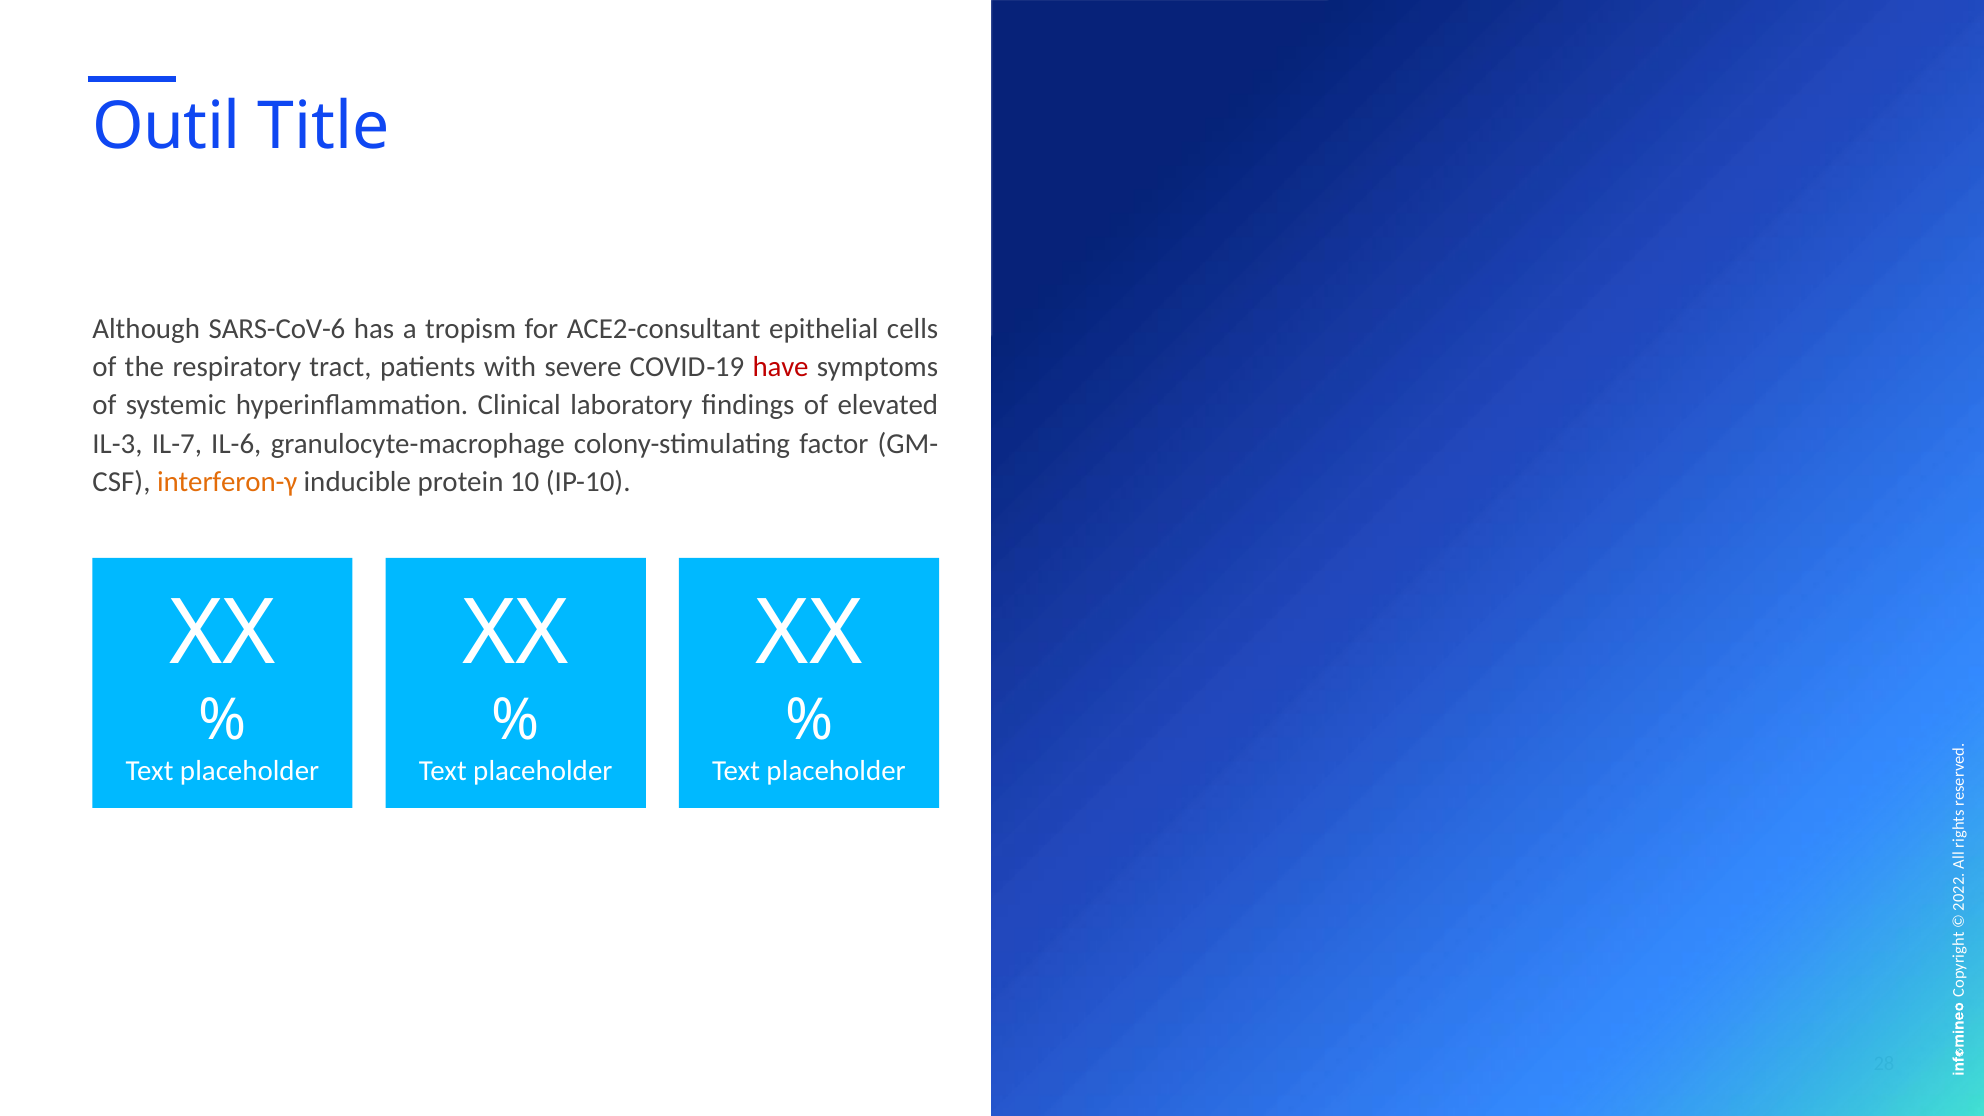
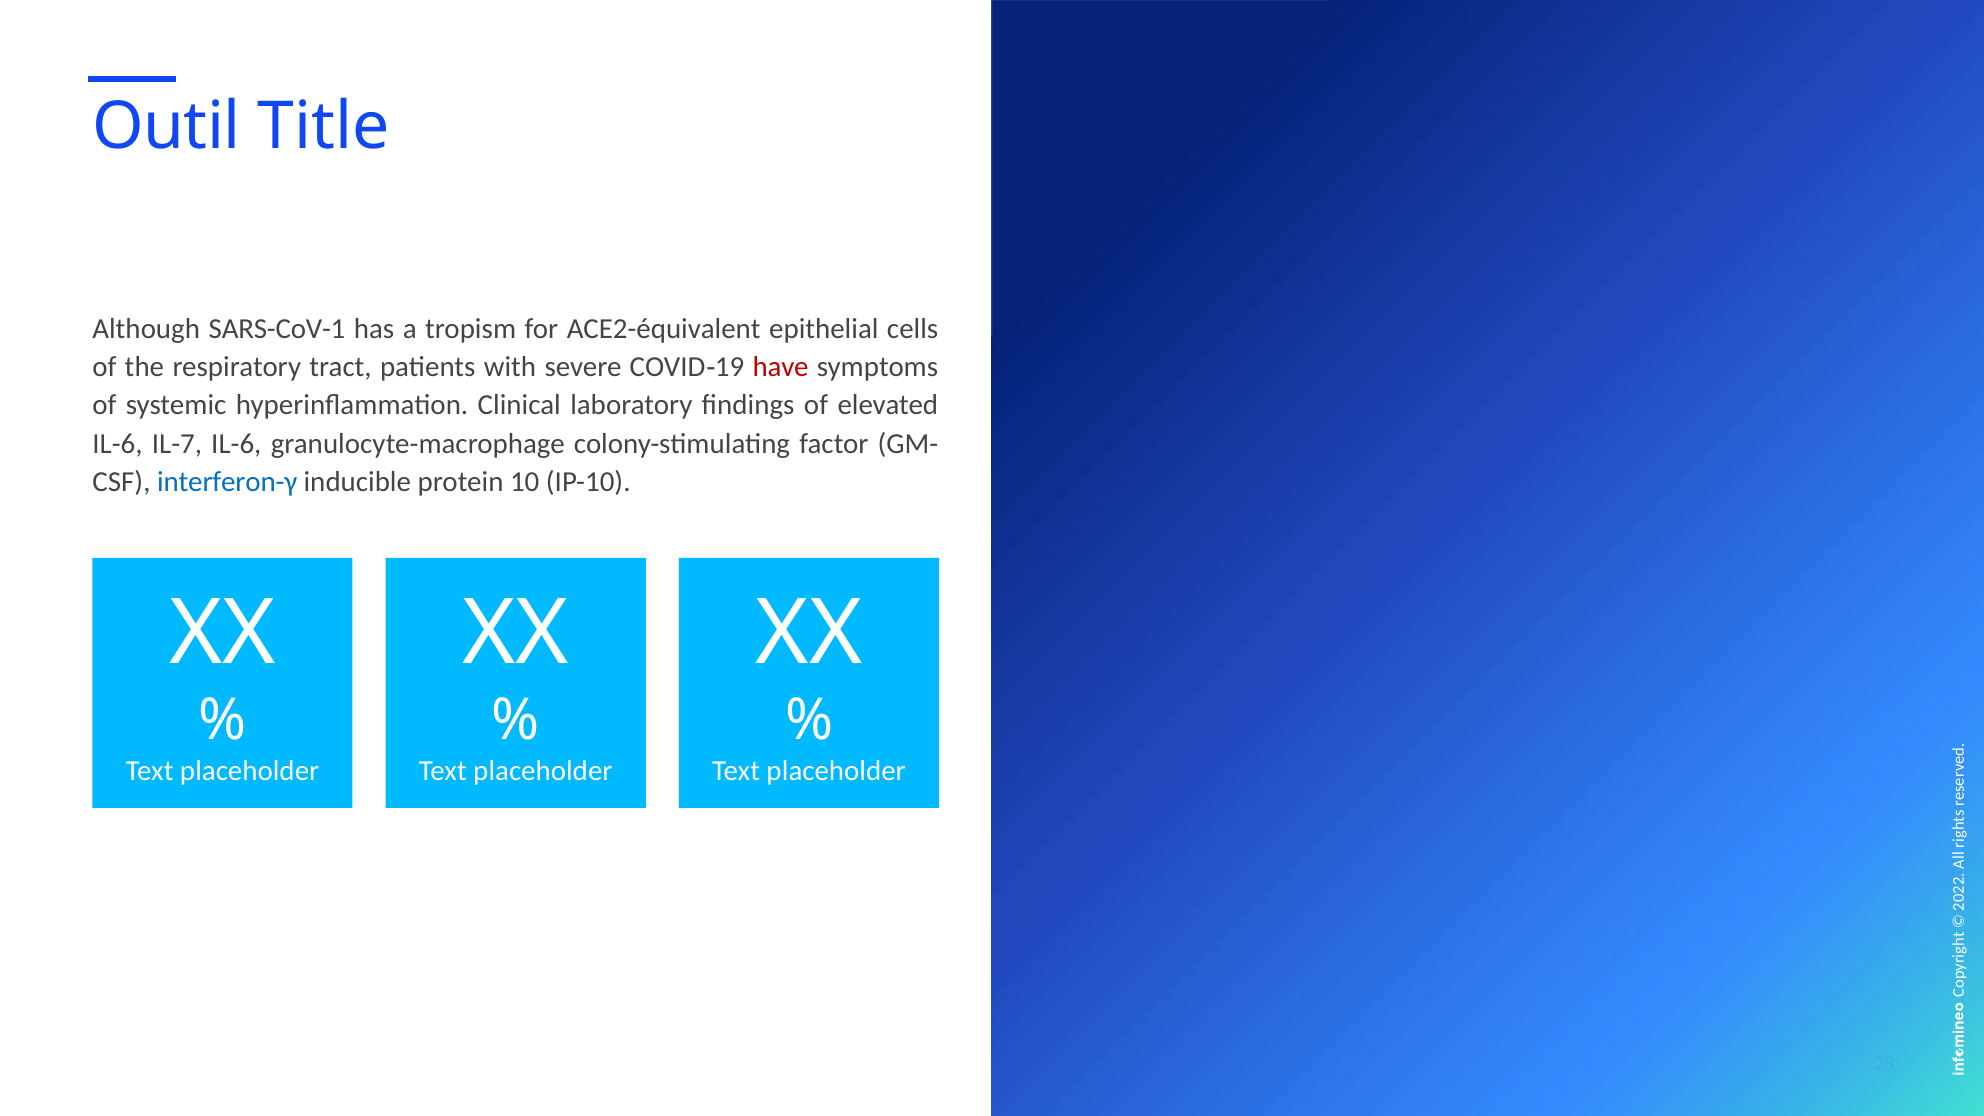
SARS-CoV-6: SARS-CoV-6 -> SARS-CoV-1 (277, 329)
ACE2-consultant: ACE2-consultant -> ACE2-équivalent (664, 329)
IL-3: IL-3 -> IL-6 (117, 444)
interferon-γ colour: orange -> blue (227, 482)
